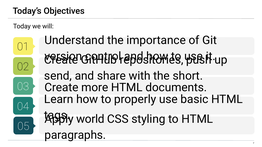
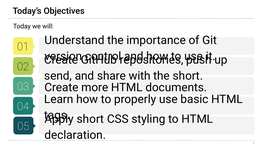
world: world -> short (90, 119)
paragraphs: paragraphs -> declaration (75, 135)
